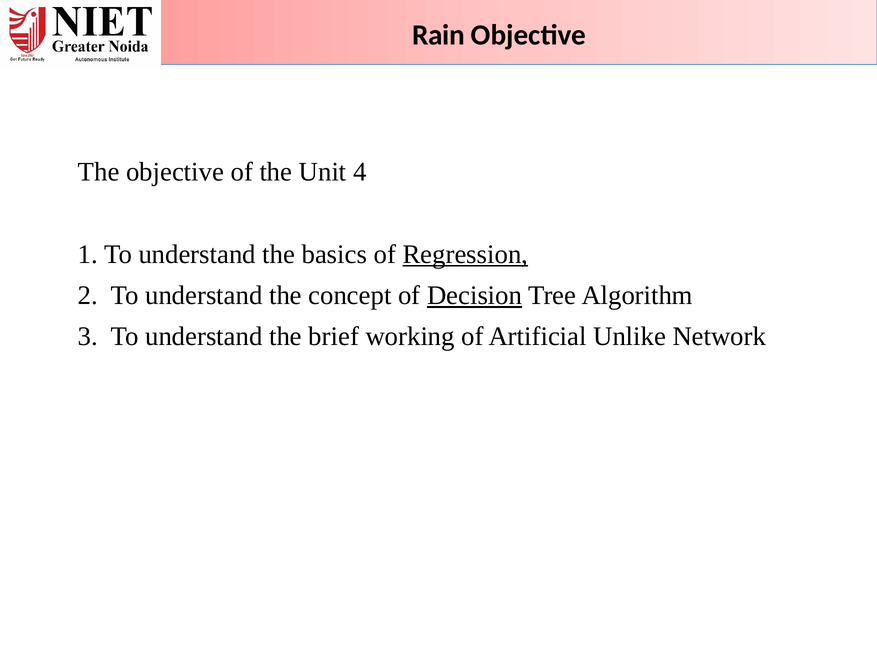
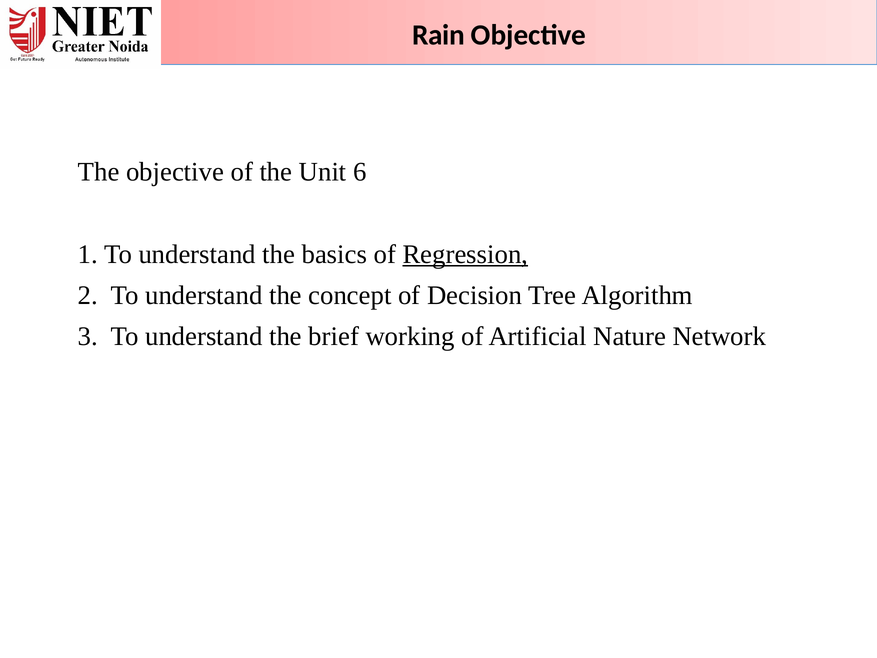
4: 4 -> 6 (360, 172)
Decision underline: present -> none (475, 295)
Unlike: Unlike -> Nature (630, 336)
